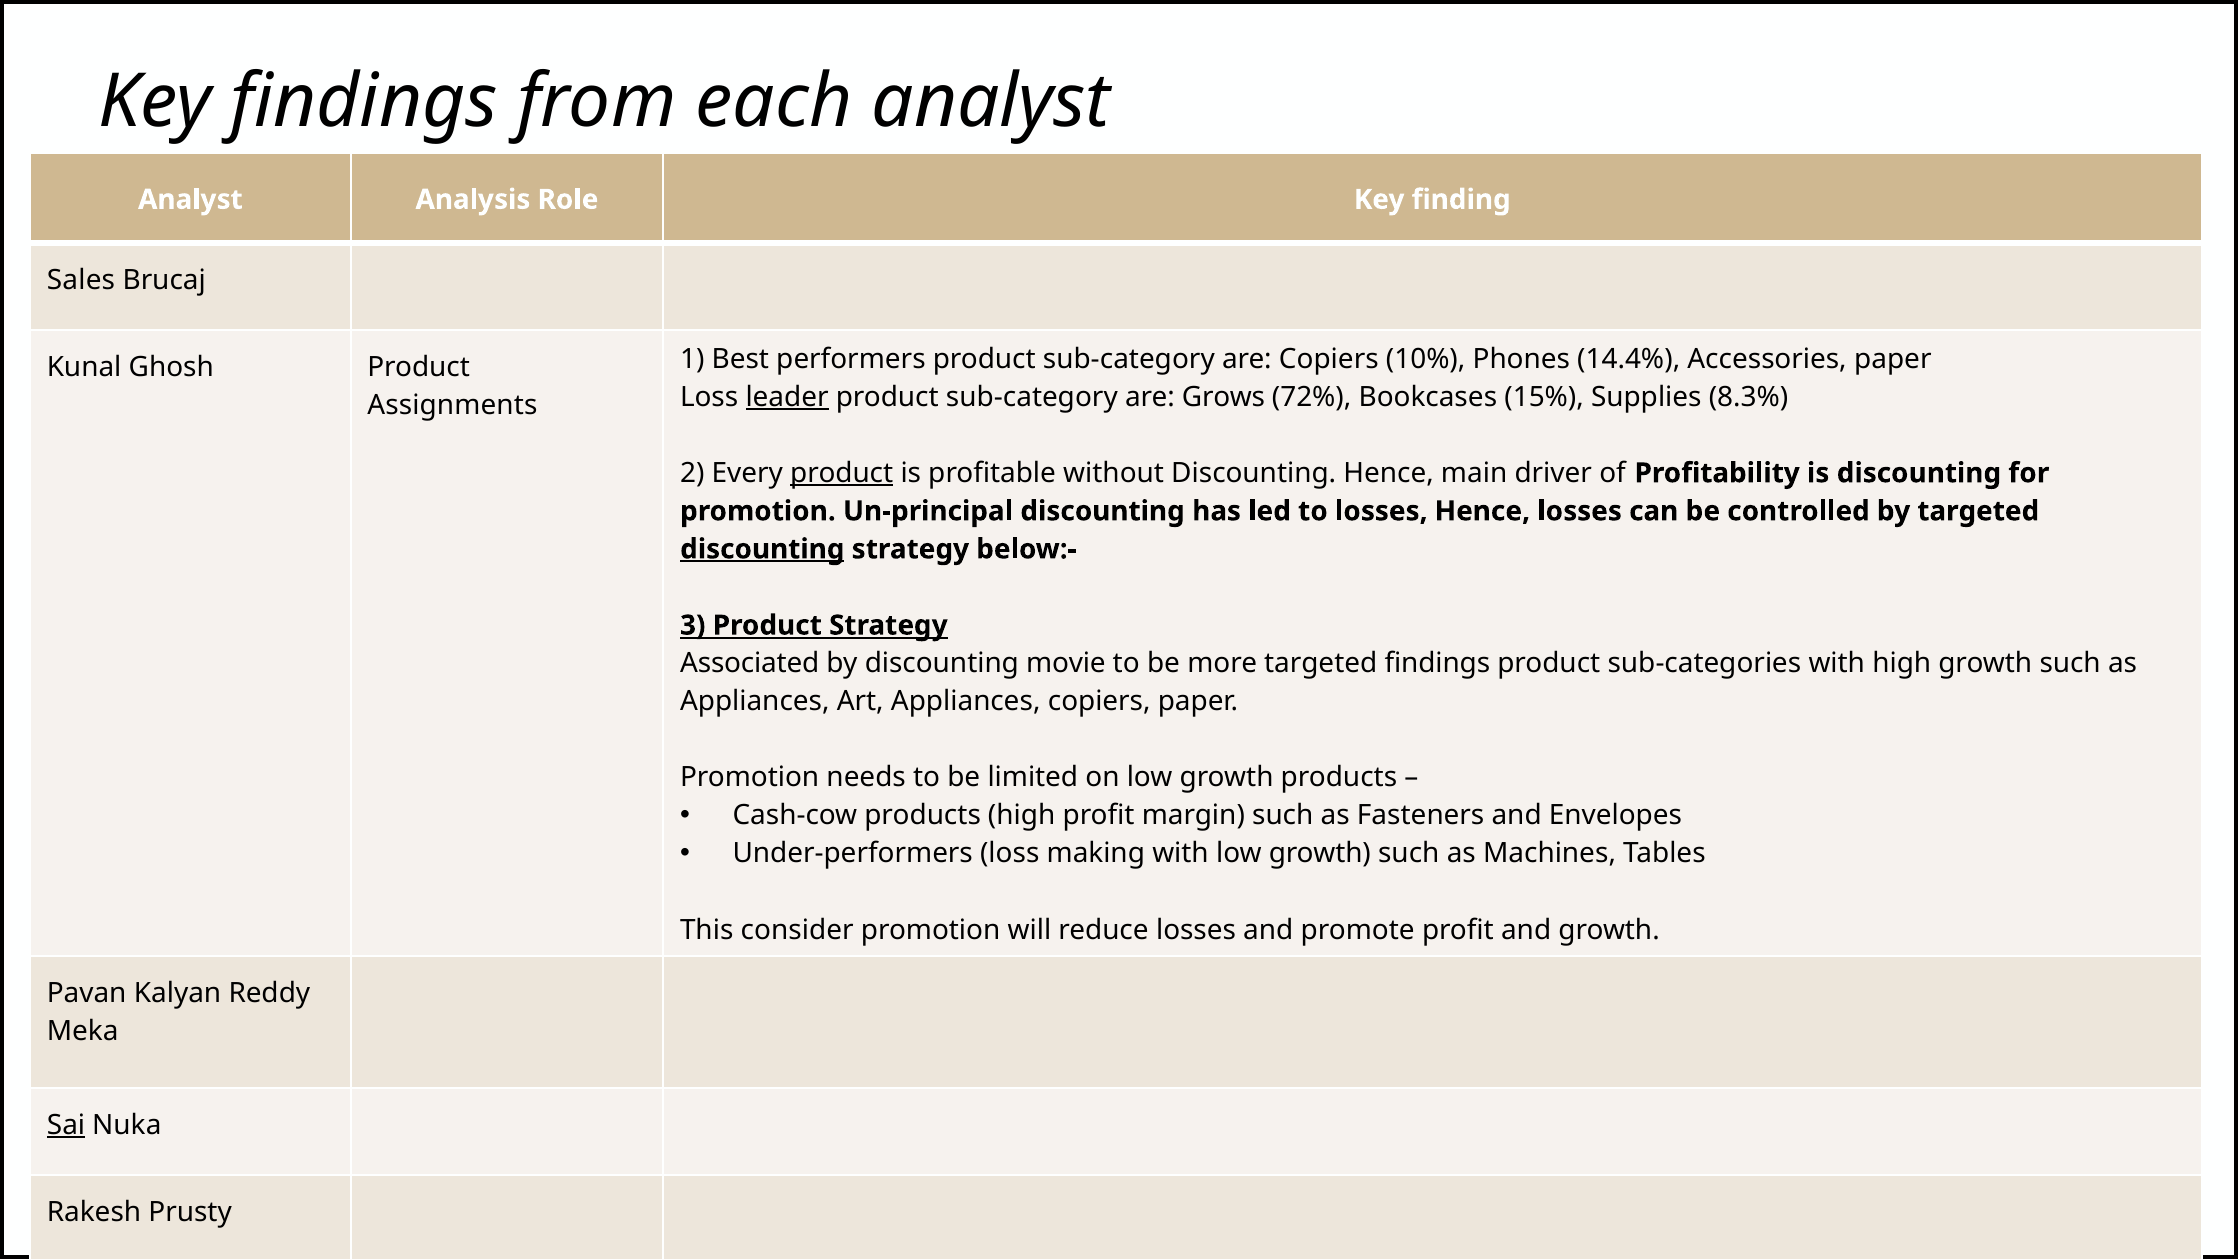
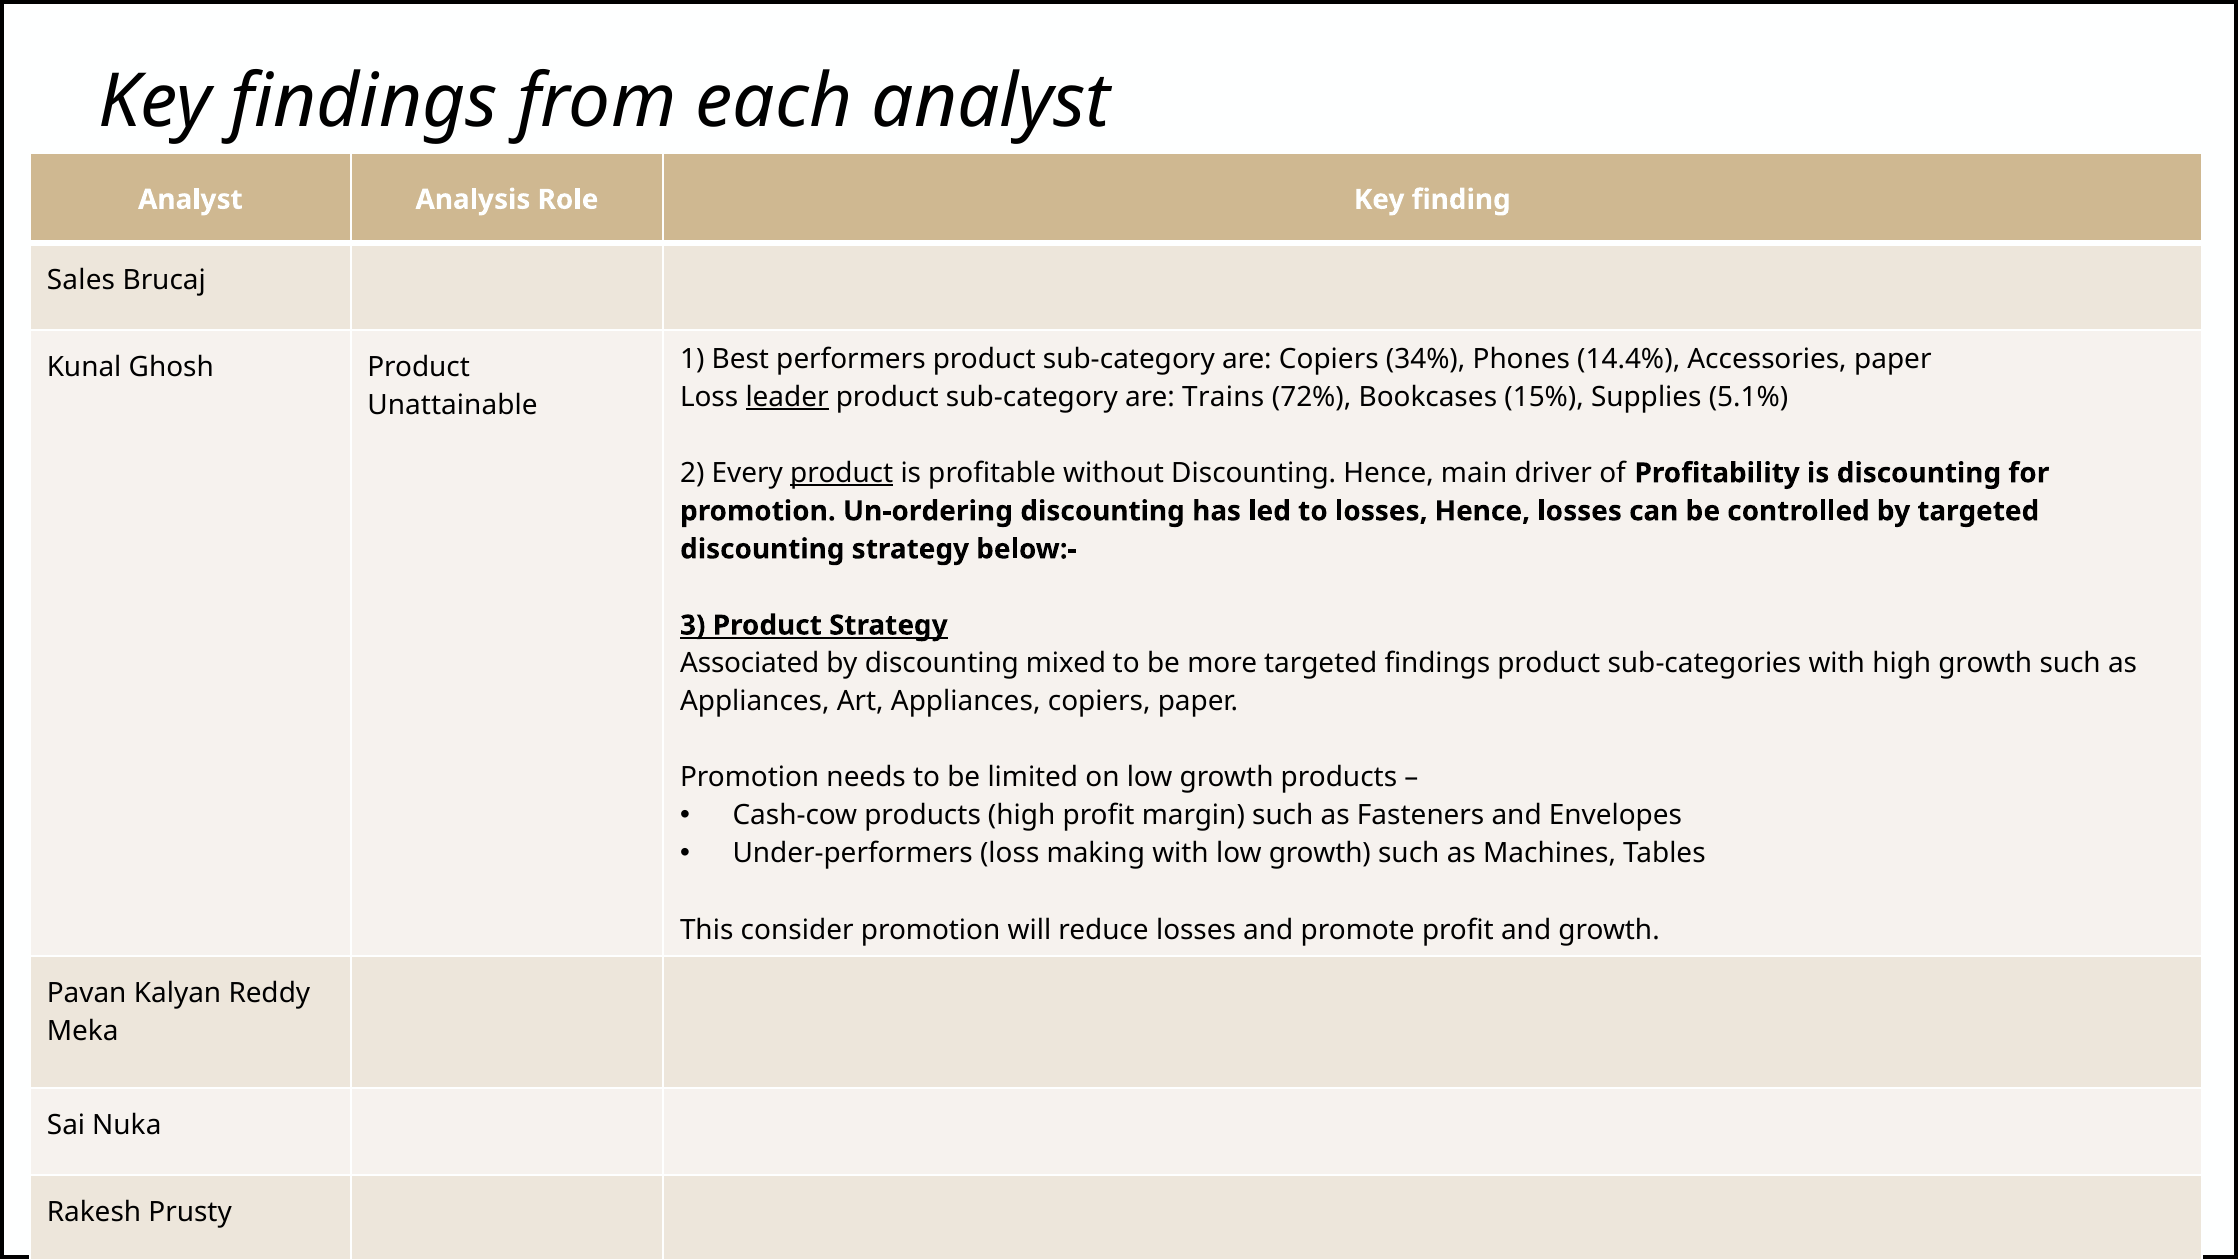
10%: 10% -> 34% (1426, 359)
Grows: Grows -> Trains (1223, 397)
8.3%: 8.3% -> 5.1% (1748, 397)
Assignments: Assignments -> Unattainable (452, 405)
Un-principal: Un-principal -> Un-ordering (928, 511)
discounting underline: present -> none (762, 549)
movie: movie -> mixed (1066, 663)
Sai underline: present -> none (66, 1125)
